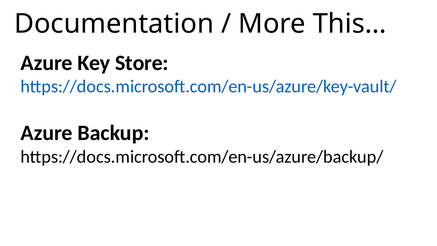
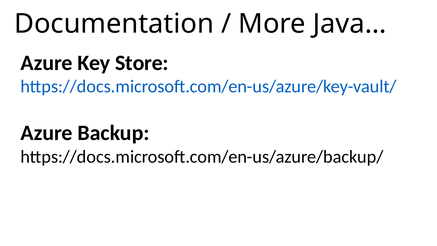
This…: This… -> Java… (350, 24)
